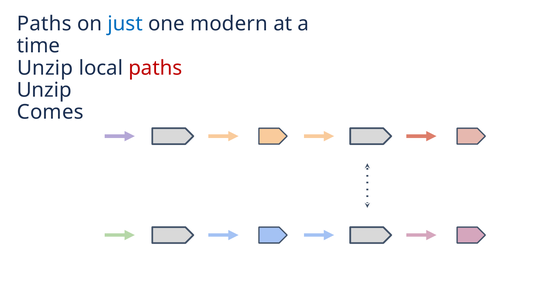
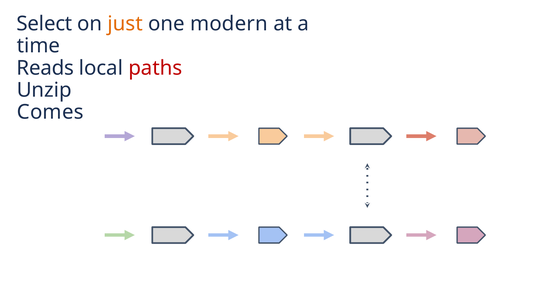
Paths: Paths -> Select (44, 24)
just colour: blue -> orange (125, 24)
Unzip: Unzip -> Reads (45, 68)
